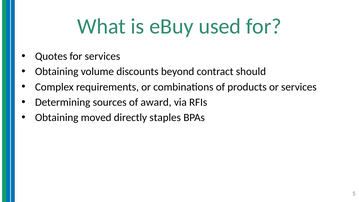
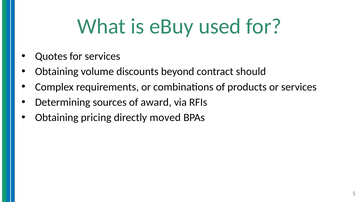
moved: moved -> pricing (96, 118)
staples: staples -> moved (165, 118)
